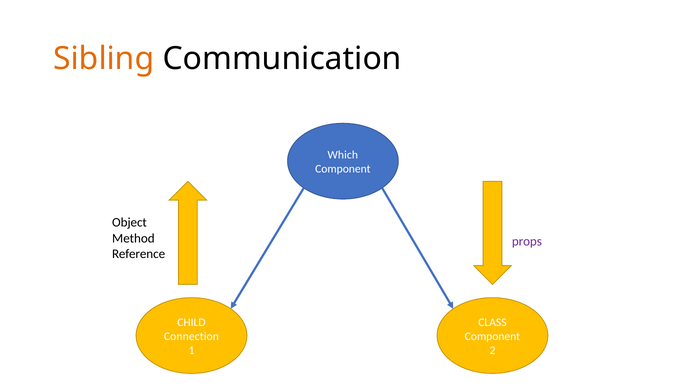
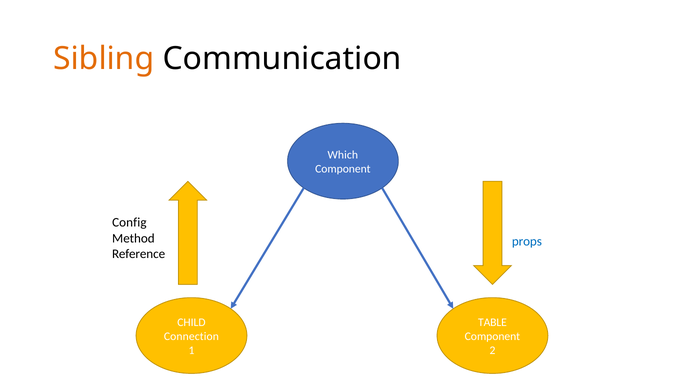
Object: Object -> Config (129, 223)
props colour: purple -> blue (527, 242)
CLASS: CLASS -> TABLE (492, 322)
